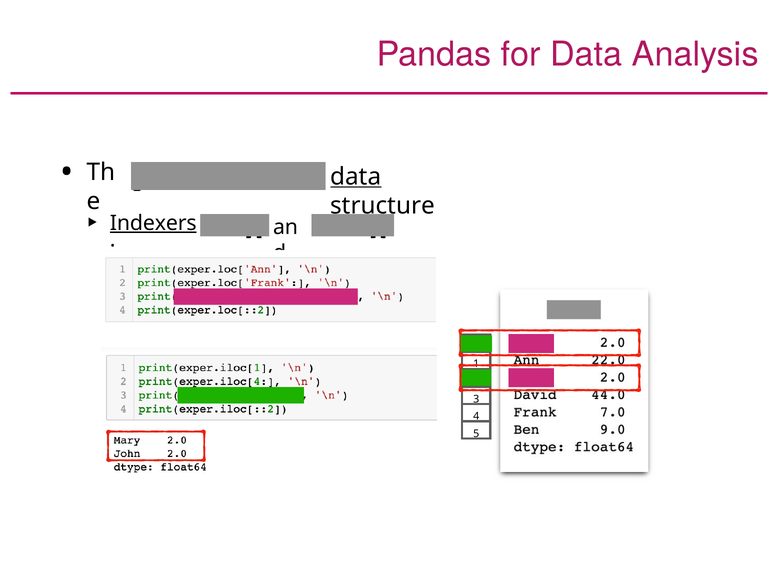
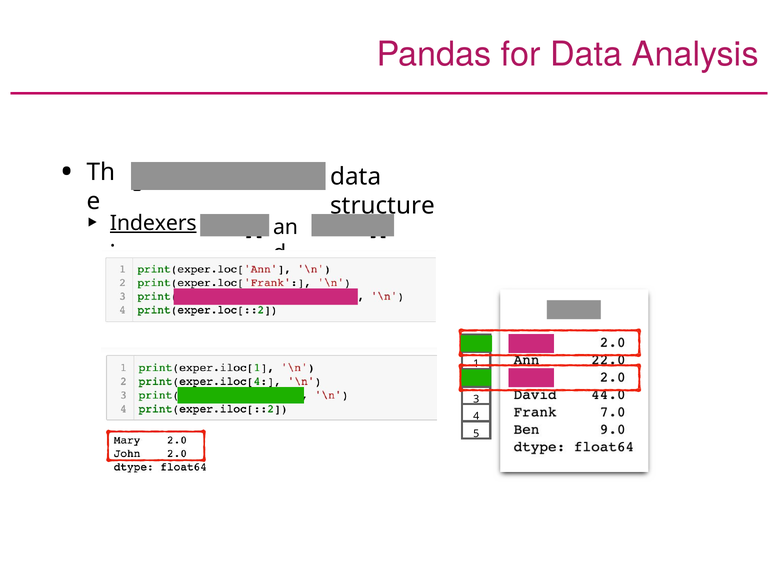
data underline: present -> none (356, 177)
